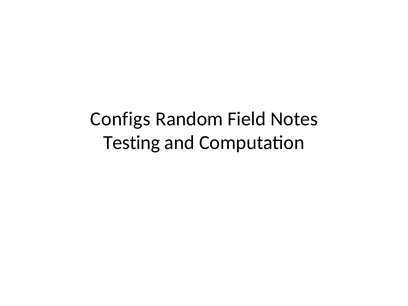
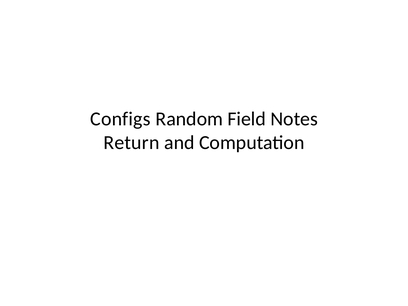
Testing: Testing -> Return (131, 143)
